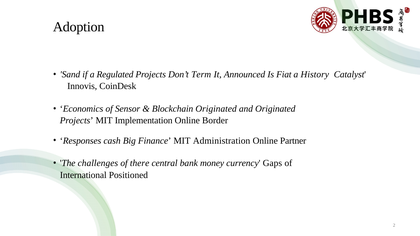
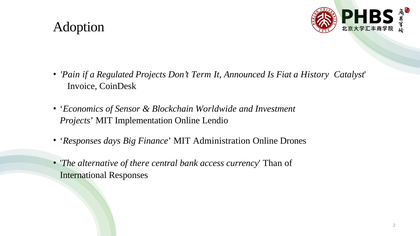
Sand: Sand -> Pain (70, 74)
Innovis: Innovis -> Invoice (82, 86)
Blockchain Originated: Originated -> Worldwide (216, 109)
and Originated: Originated -> Investment (275, 109)
Border: Border -> Lendio (215, 120)
cash: cash -> days (112, 141)
Partner: Partner -> Drones (293, 141)
challenges: challenges -> alternative (98, 163)
money: money -> access (212, 163)
Gaps: Gaps -> Than (272, 163)
International Positioned: Positioned -> Responses (128, 175)
